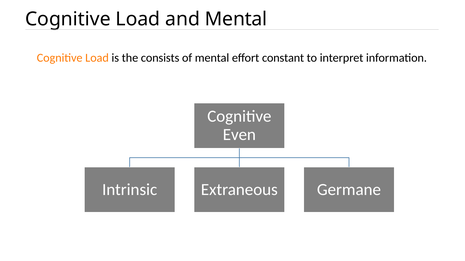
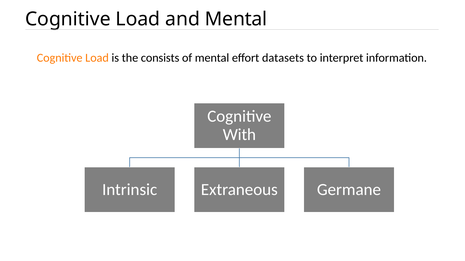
constant: constant -> datasets (283, 58)
Even: Even -> With (239, 135)
